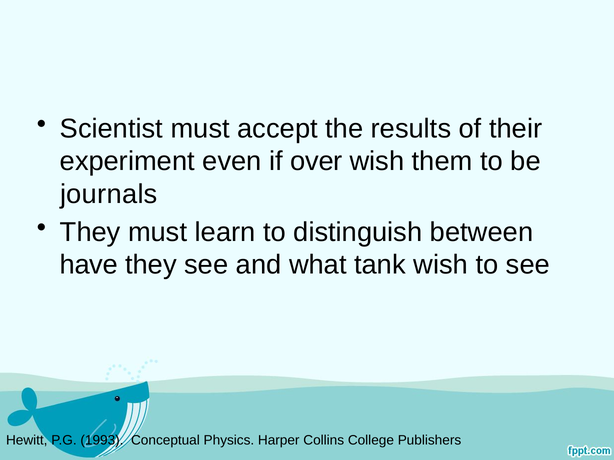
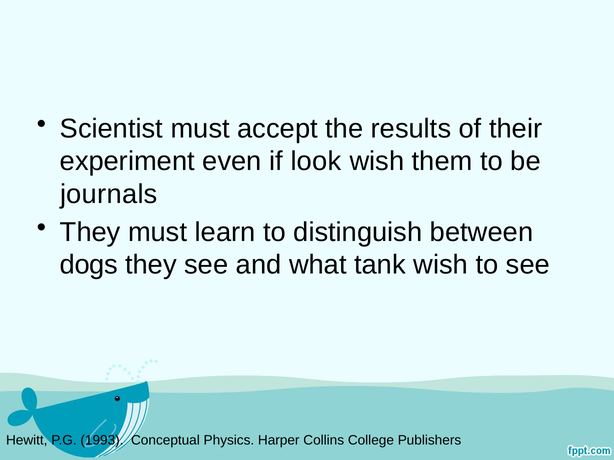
over: over -> look (316, 162)
have: have -> dogs (89, 265)
